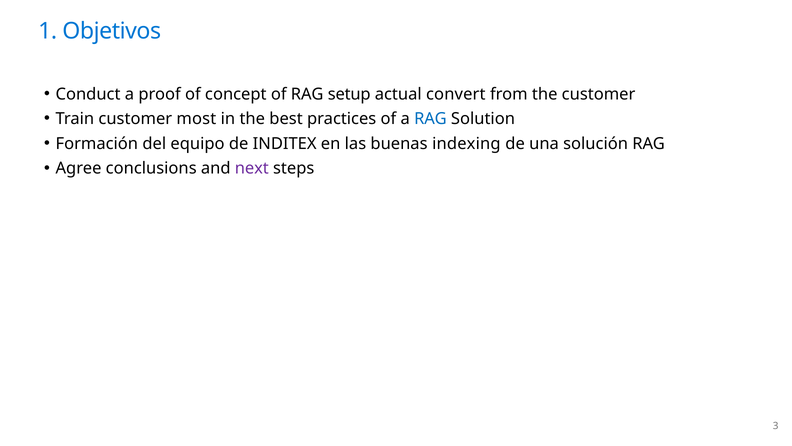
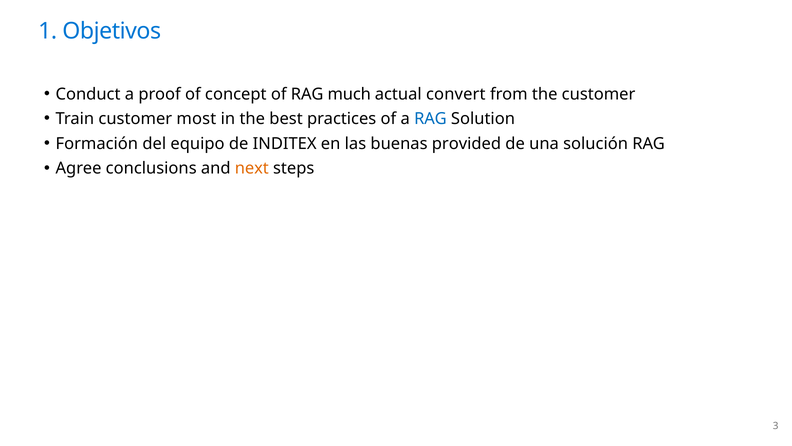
setup: setup -> much (349, 94)
indexing: indexing -> provided (466, 144)
next colour: purple -> orange (252, 168)
